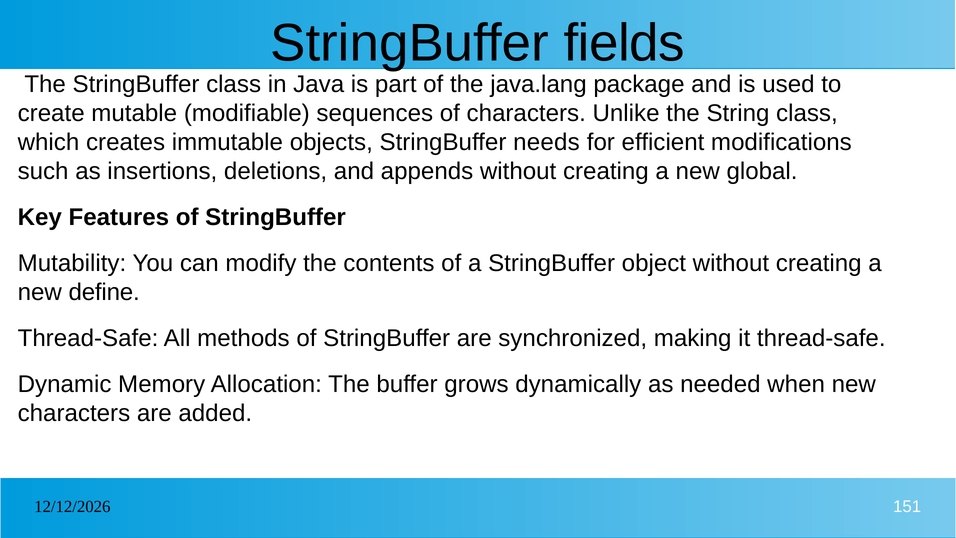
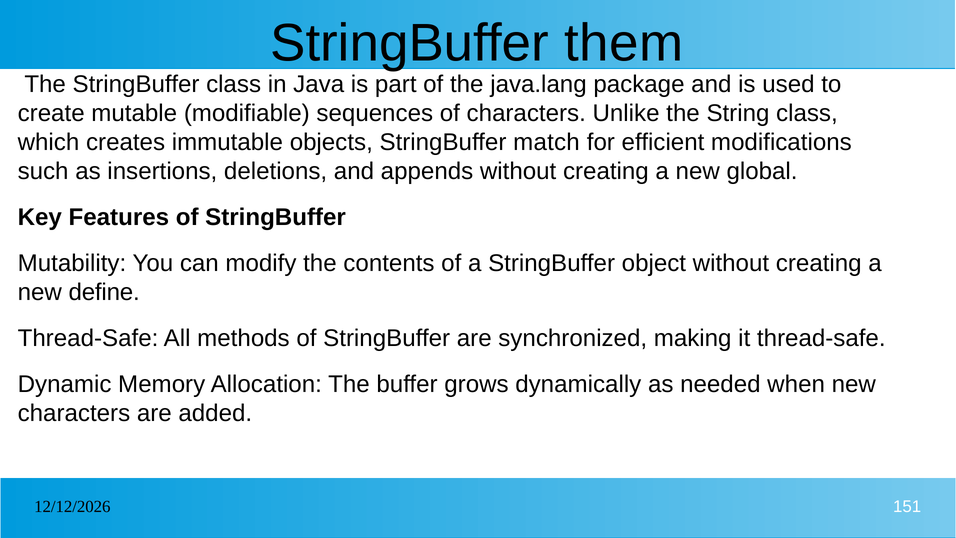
fields: fields -> them (624, 43)
needs: needs -> match (546, 142)
